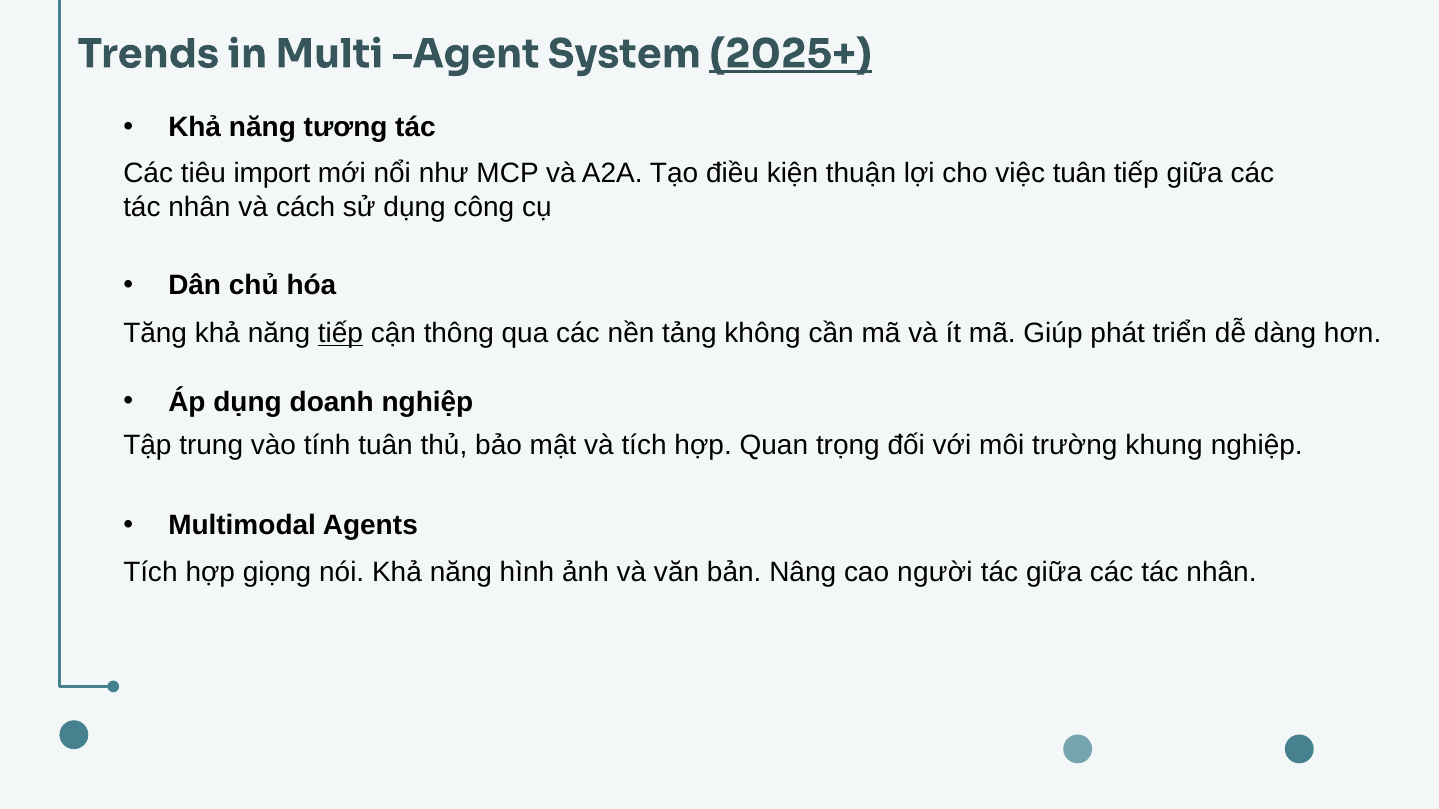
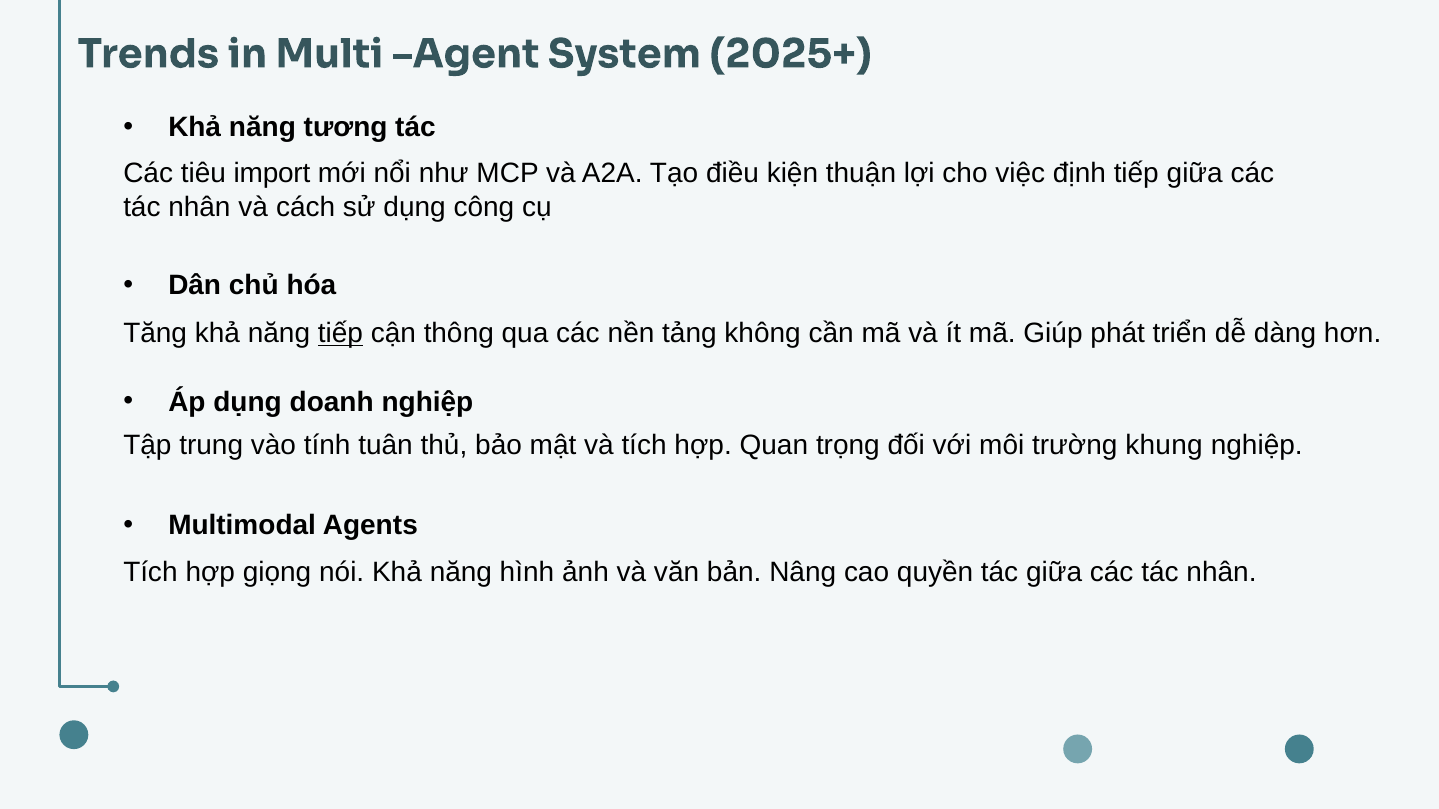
2025+ underline: present -> none (791, 54)
việc tuân: tuân -> định (1079, 174)
người: người -> quyền (935, 572)
